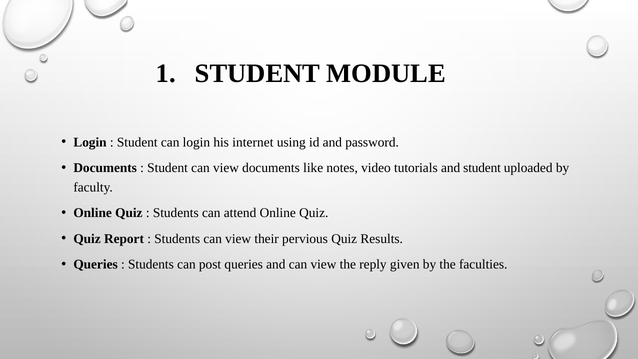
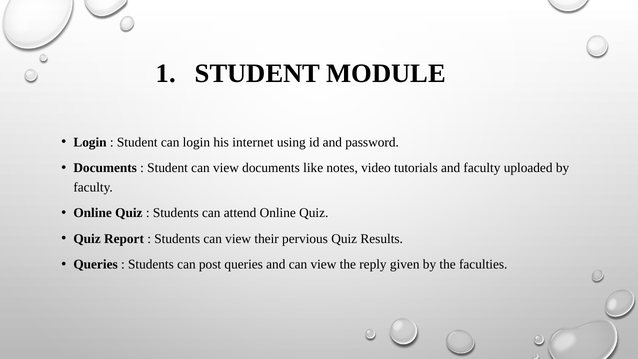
and student: student -> faculty (482, 168)
